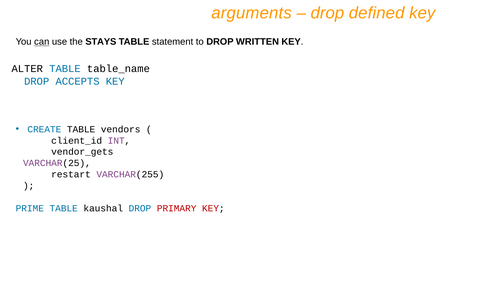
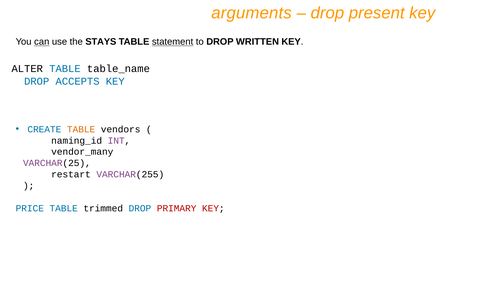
defined: defined -> present (377, 13)
statement underline: none -> present (173, 42)
TABLE colour: black -> orange (81, 129)
client_id: client_id -> naming_id (77, 141)
vendor_gets: vendor_gets -> vendor_many (82, 152)
PRIME: PRIME -> PRICE (30, 209)
kaushal: kaushal -> trimmed (103, 209)
